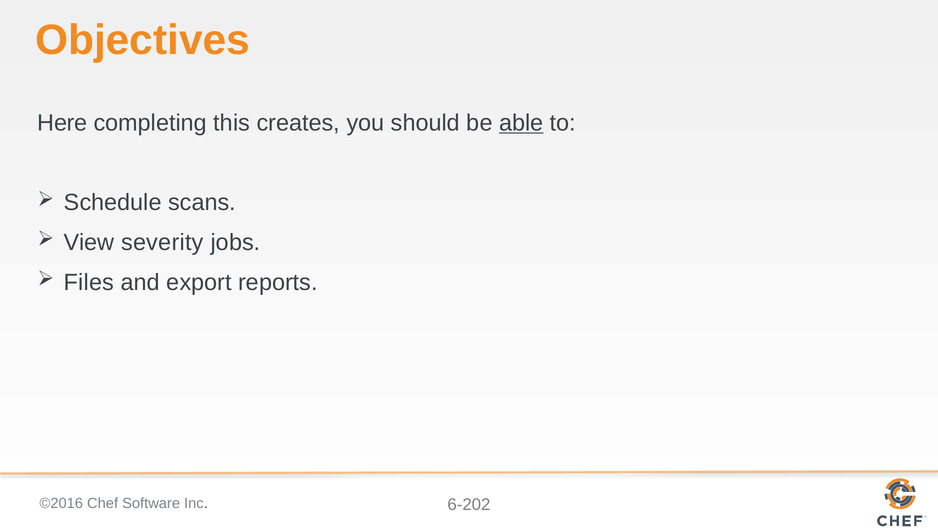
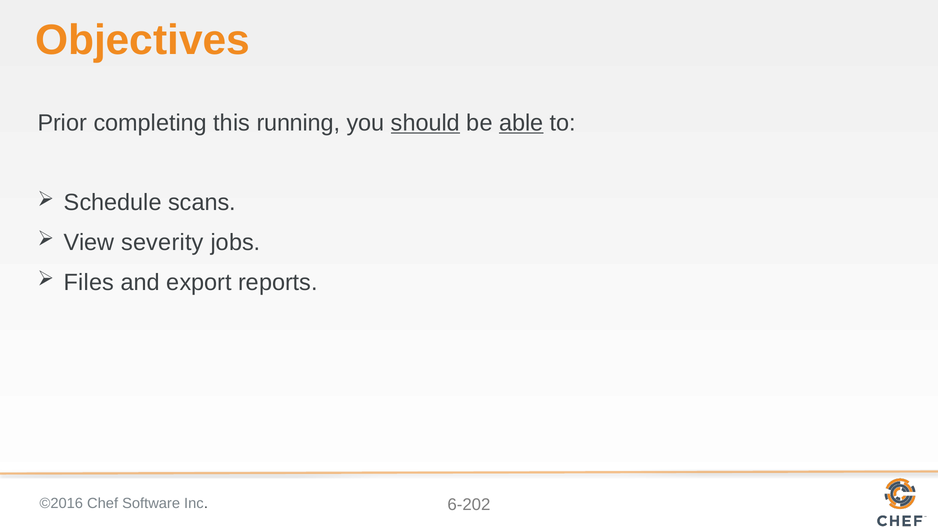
Here: Here -> Prior (62, 123)
creates: creates -> running (298, 123)
should underline: none -> present (425, 123)
